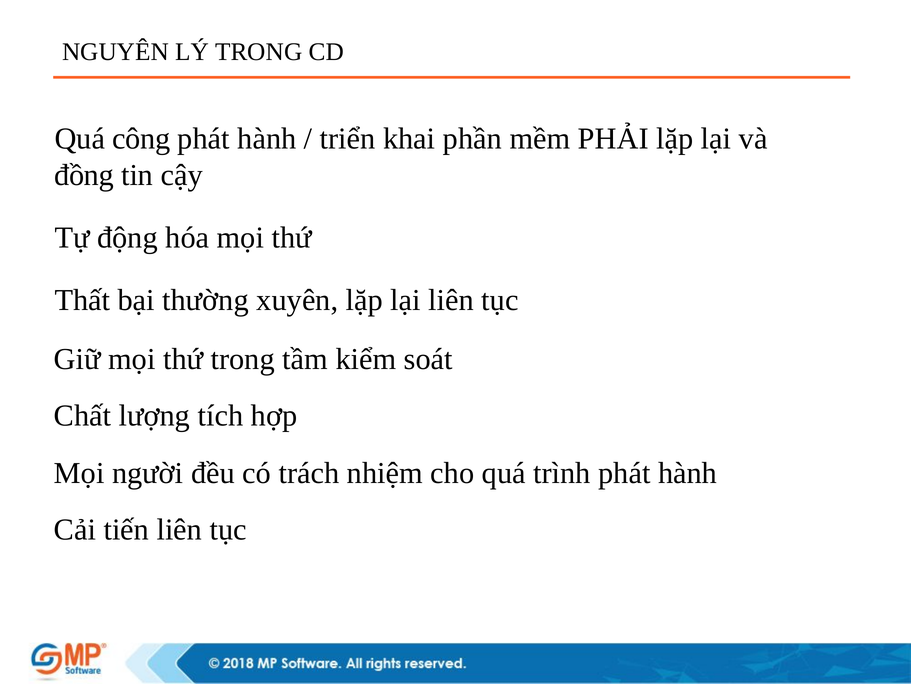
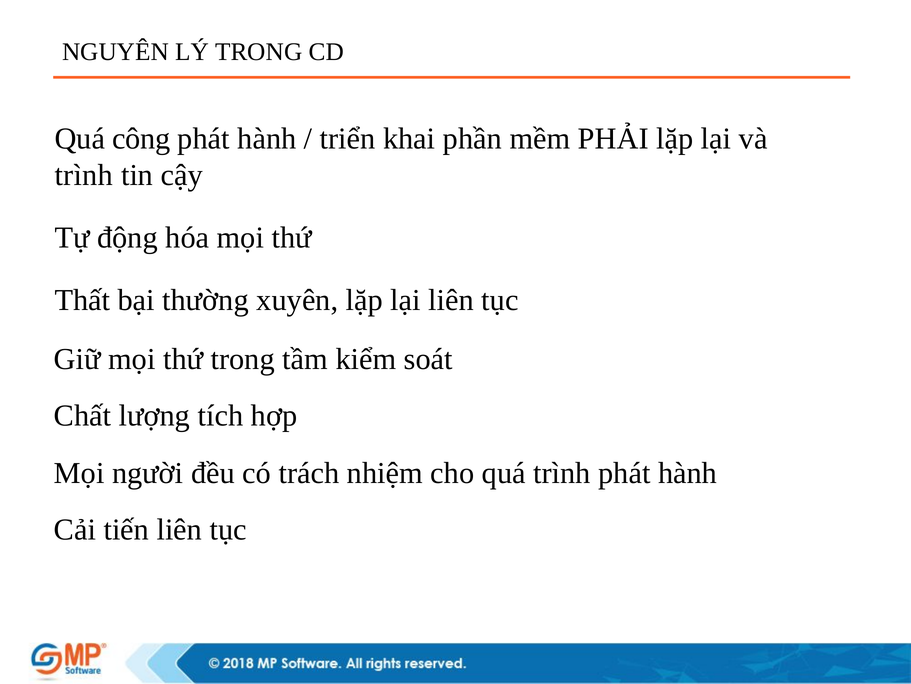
đồng: đồng -> trình (84, 175)
